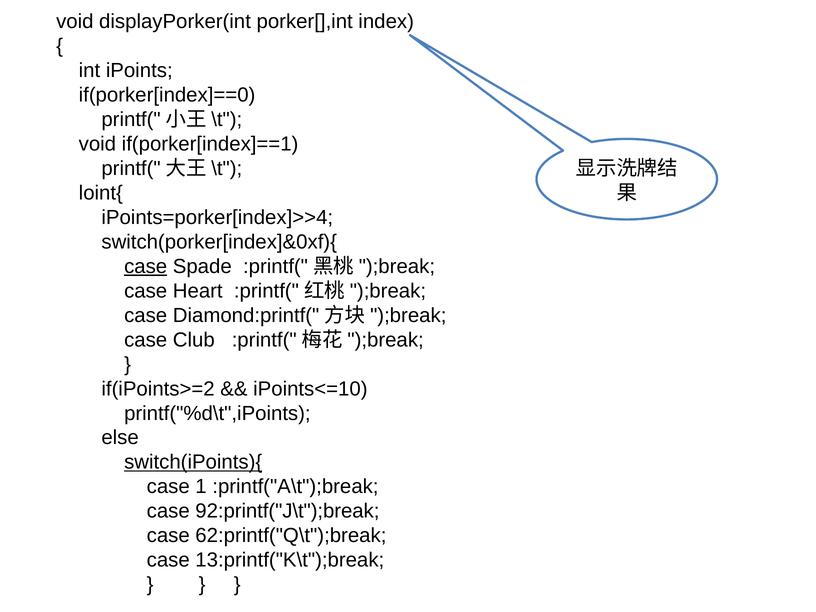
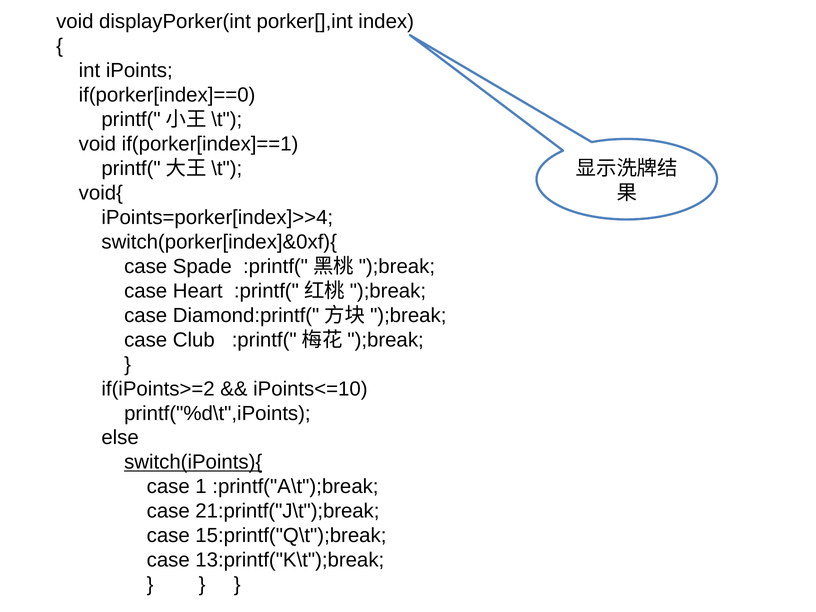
loint{: loint{ -> void{ (101, 193)
case underline: present -> none (146, 266)
92:printf("J\t");break: 92:printf("J\t");break -> 21:printf("J\t");break (287, 511)
62:printf("Q\t");break: 62:printf("Q\t");break -> 15:printf("Q\t");break (291, 536)
